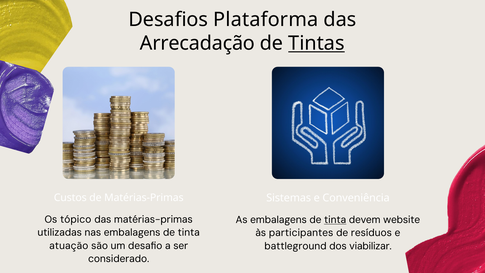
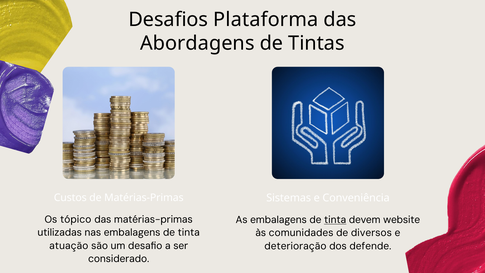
Arrecadação: Arrecadação -> Abordagens (197, 43)
Tintas underline: present -> none (316, 43)
participantes: participantes -> comunidades (301, 233)
resíduos: resíduos -> diversos (371, 233)
battleground: battleground -> deterioração (295, 246)
viabilizar: viabilizar -> defende (370, 246)
